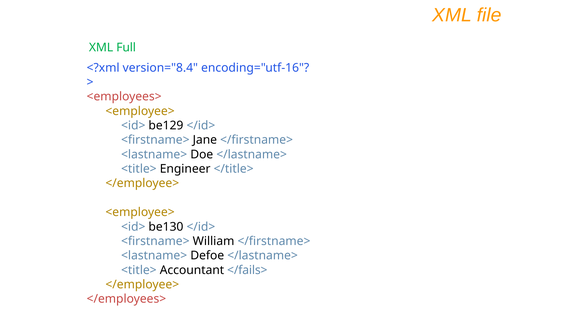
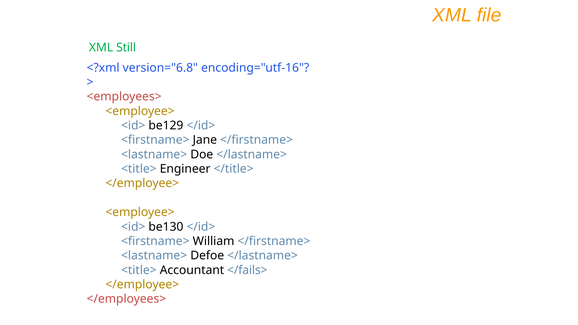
Full: Full -> Still (126, 47)
version="8.4: version="8.4 -> version="6.8 (160, 68)
